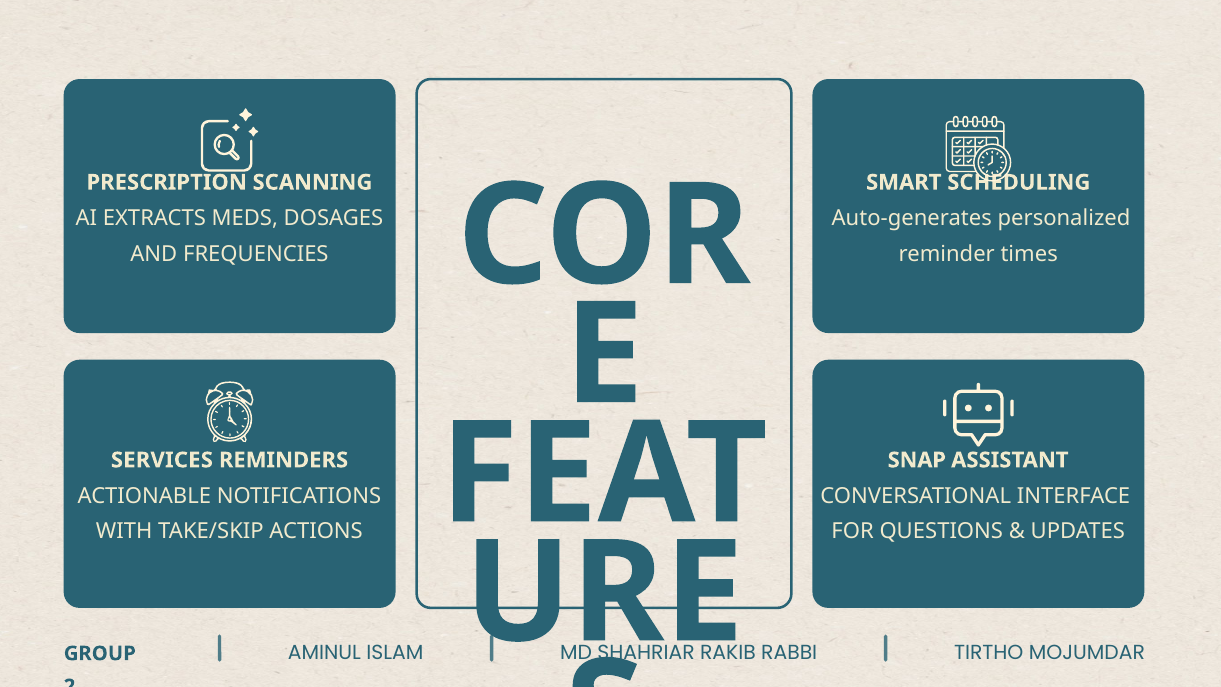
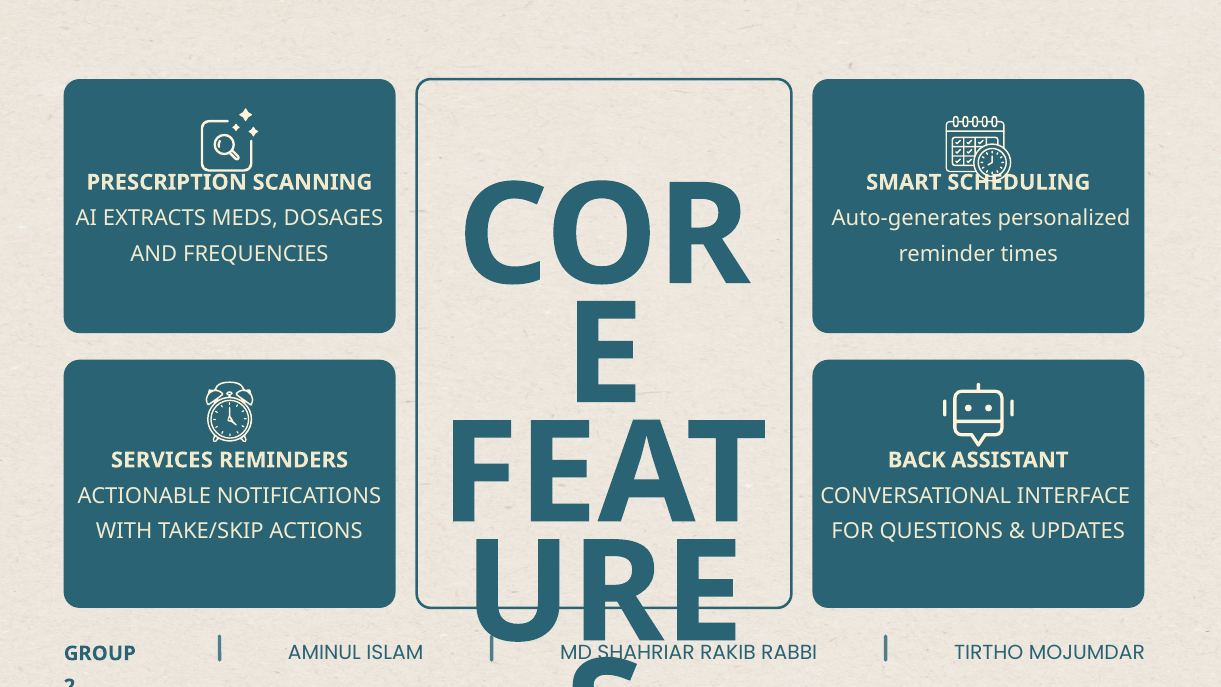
SNAP: SNAP -> BACK (917, 460)
